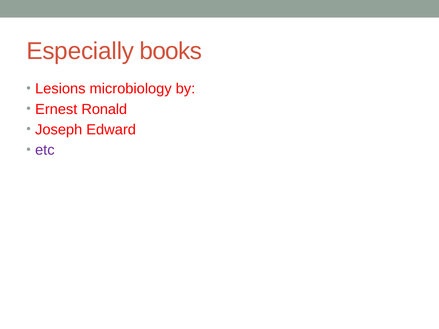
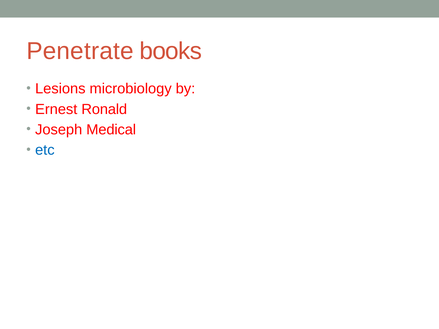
Especially: Especially -> Penetrate (80, 51)
Edward: Edward -> Medical (111, 130)
etc colour: purple -> blue (45, 150)
